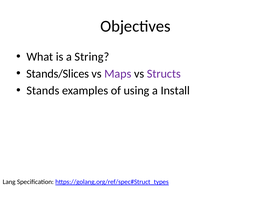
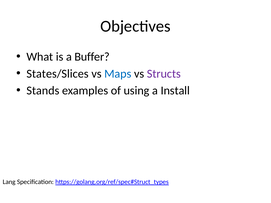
String: String -> Buffer (92, 57)
Stands/Slices: Stands/Slices -> States/Slices (58, 74)
Maps colour: purple -> blue (118, 74)
